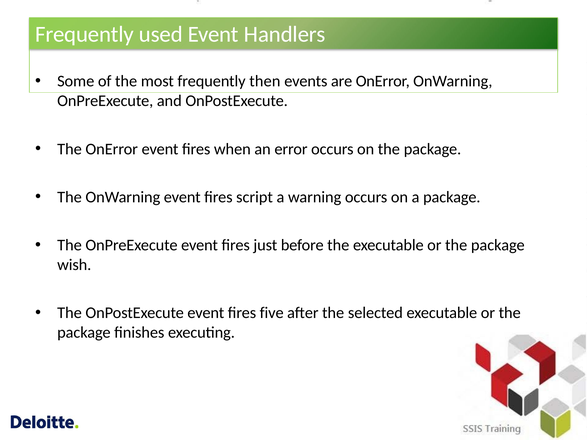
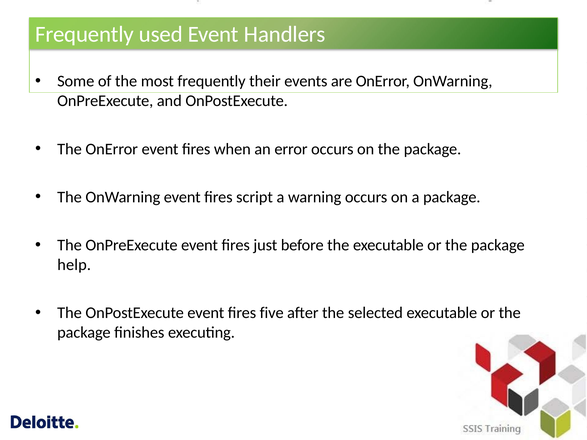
then: then -> their (265, 81)
wish: wish -> help (74, 265)
